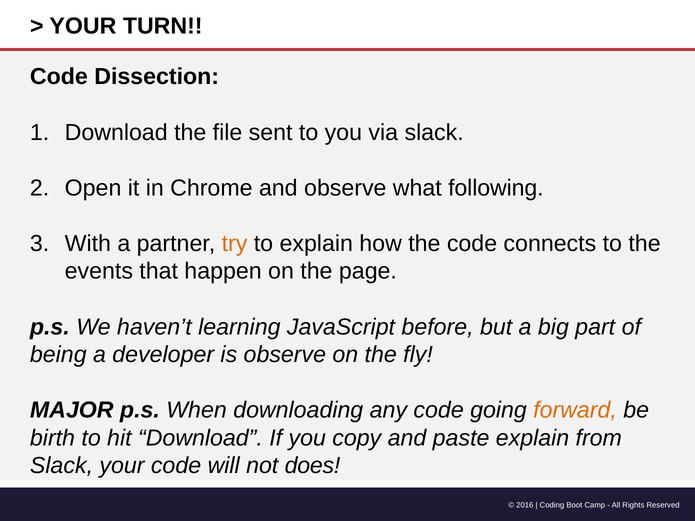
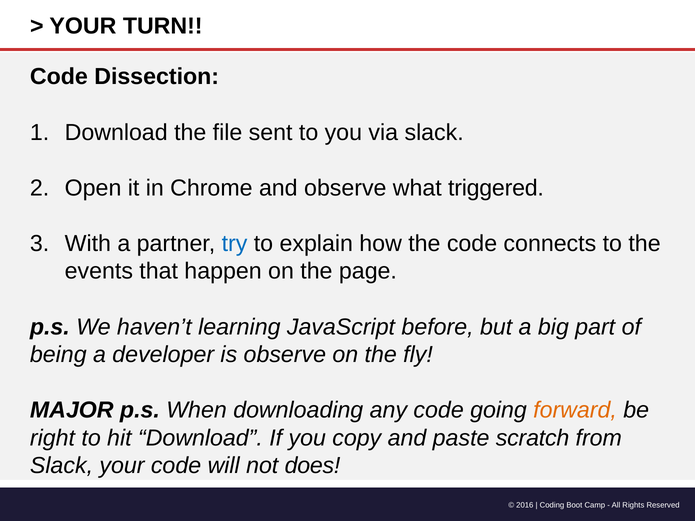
following: following -> triggered (496, 188)
try colour: orange -> blue (235, 244)
birth: birth -> right (52, 438)
paste explain: explain -> scratch (533, 438)
